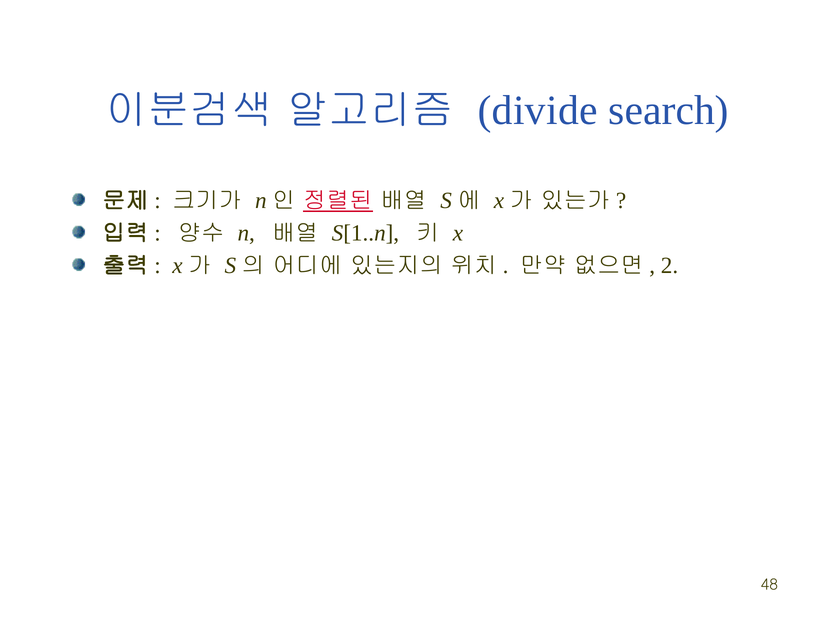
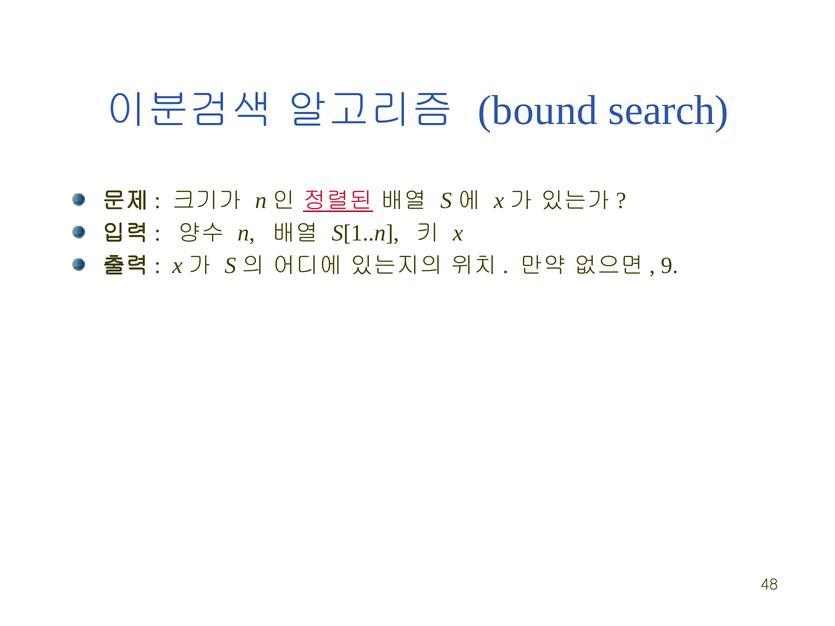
divide: divide -> bound (538, 111)
2: 2 -> 9 (670, 266)
